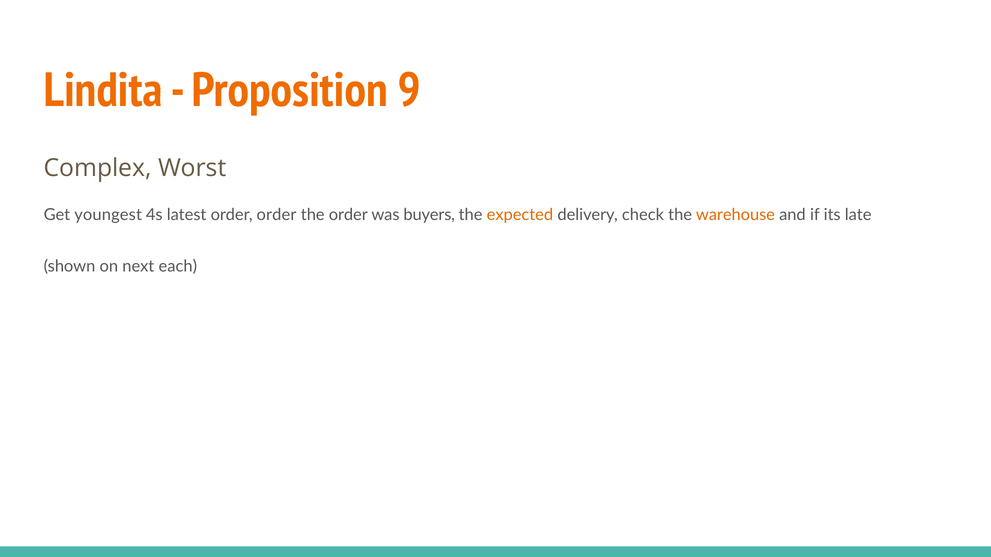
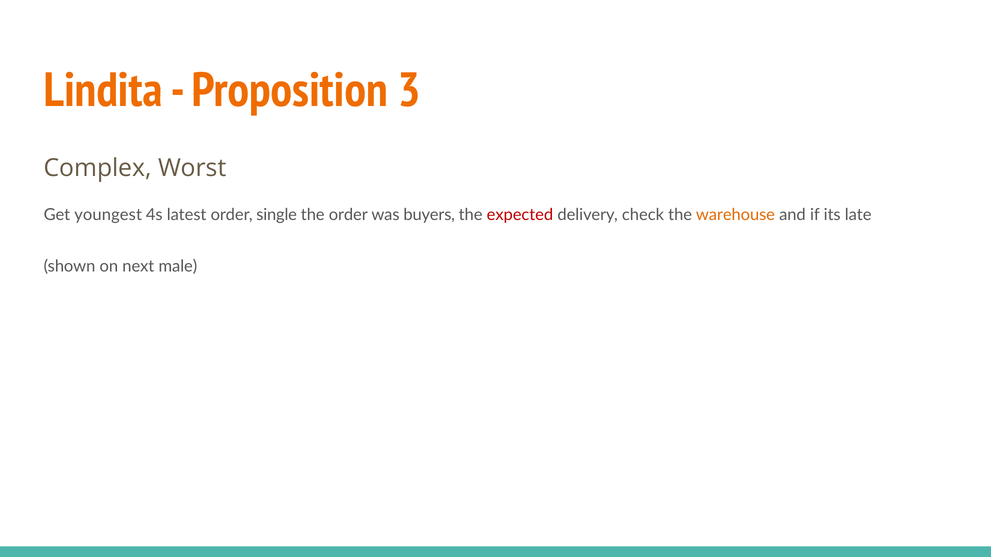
9: 9 -> 3 (409, 90)
order order: order -> single (277, 215)
expected colour: orange -> red (520, 215)
each: each -> male (178, 266)
